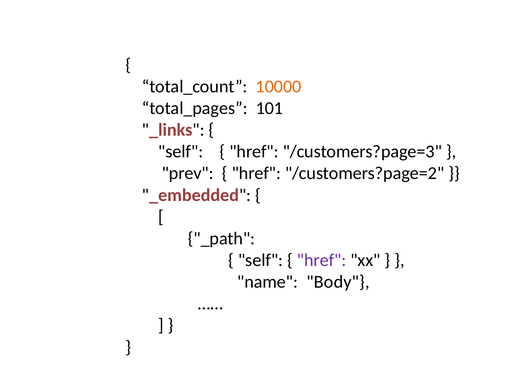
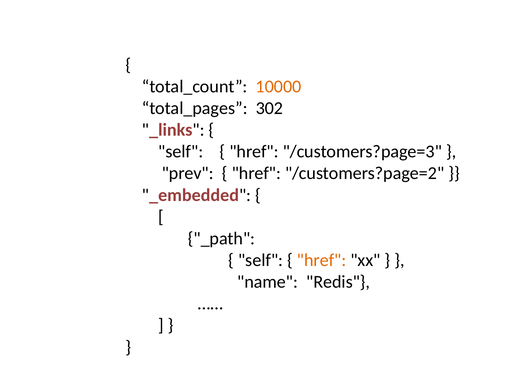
101: 101 -> 302 (269, 108)
href colour: purple -> orange (322, 260)
Body: Body -> Redis (338, 282)
